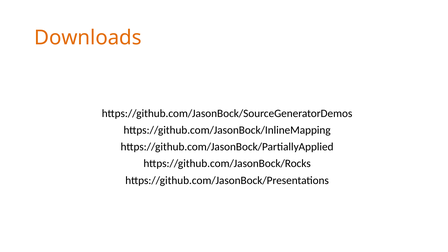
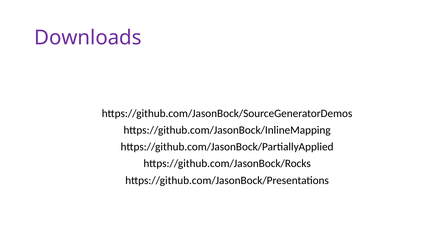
Downloads colour: orange -> purple (88, 38)
